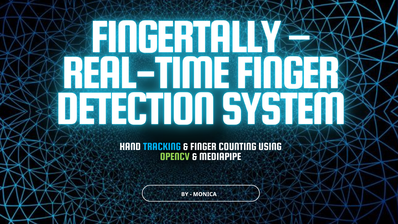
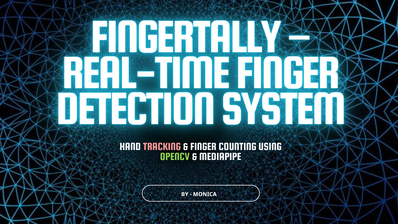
TRACKING colour: light blue -> pink (162, 146)
